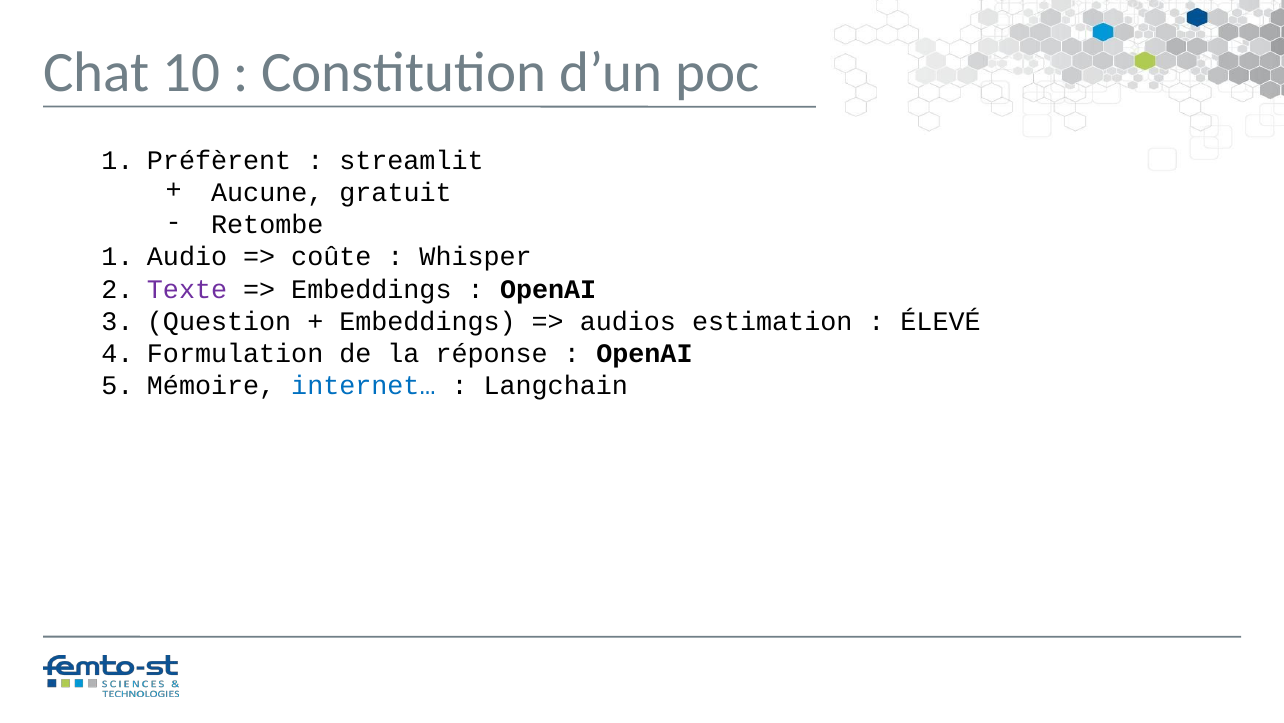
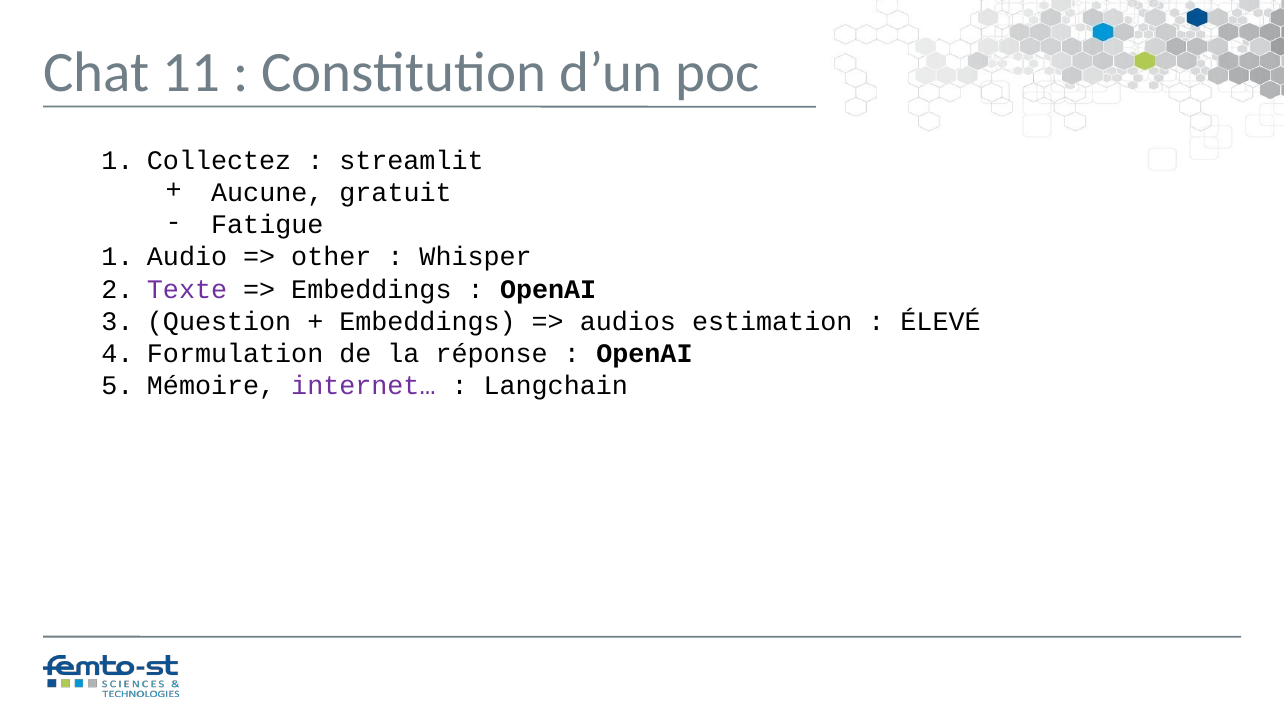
10: 10 -> 11 (191, 73)
Préfèrent: Préfèrent -> Collectez (219, 161)
Retombe: Retombe -> Fatigue (267, 225)
coûte: coûte -> other (331, 257)
internet… colour: blue -> purple (363, 385)
